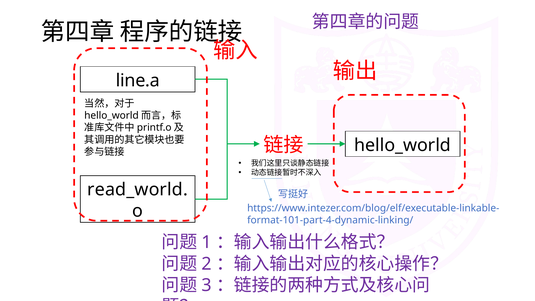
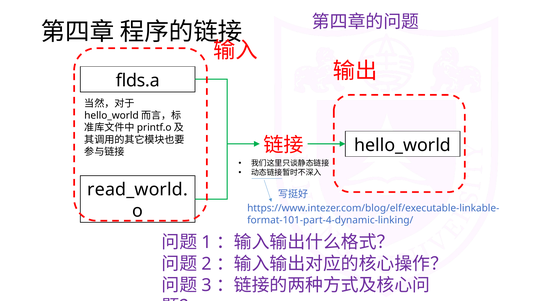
line.a: line.a -> flds.a (138, 80)
